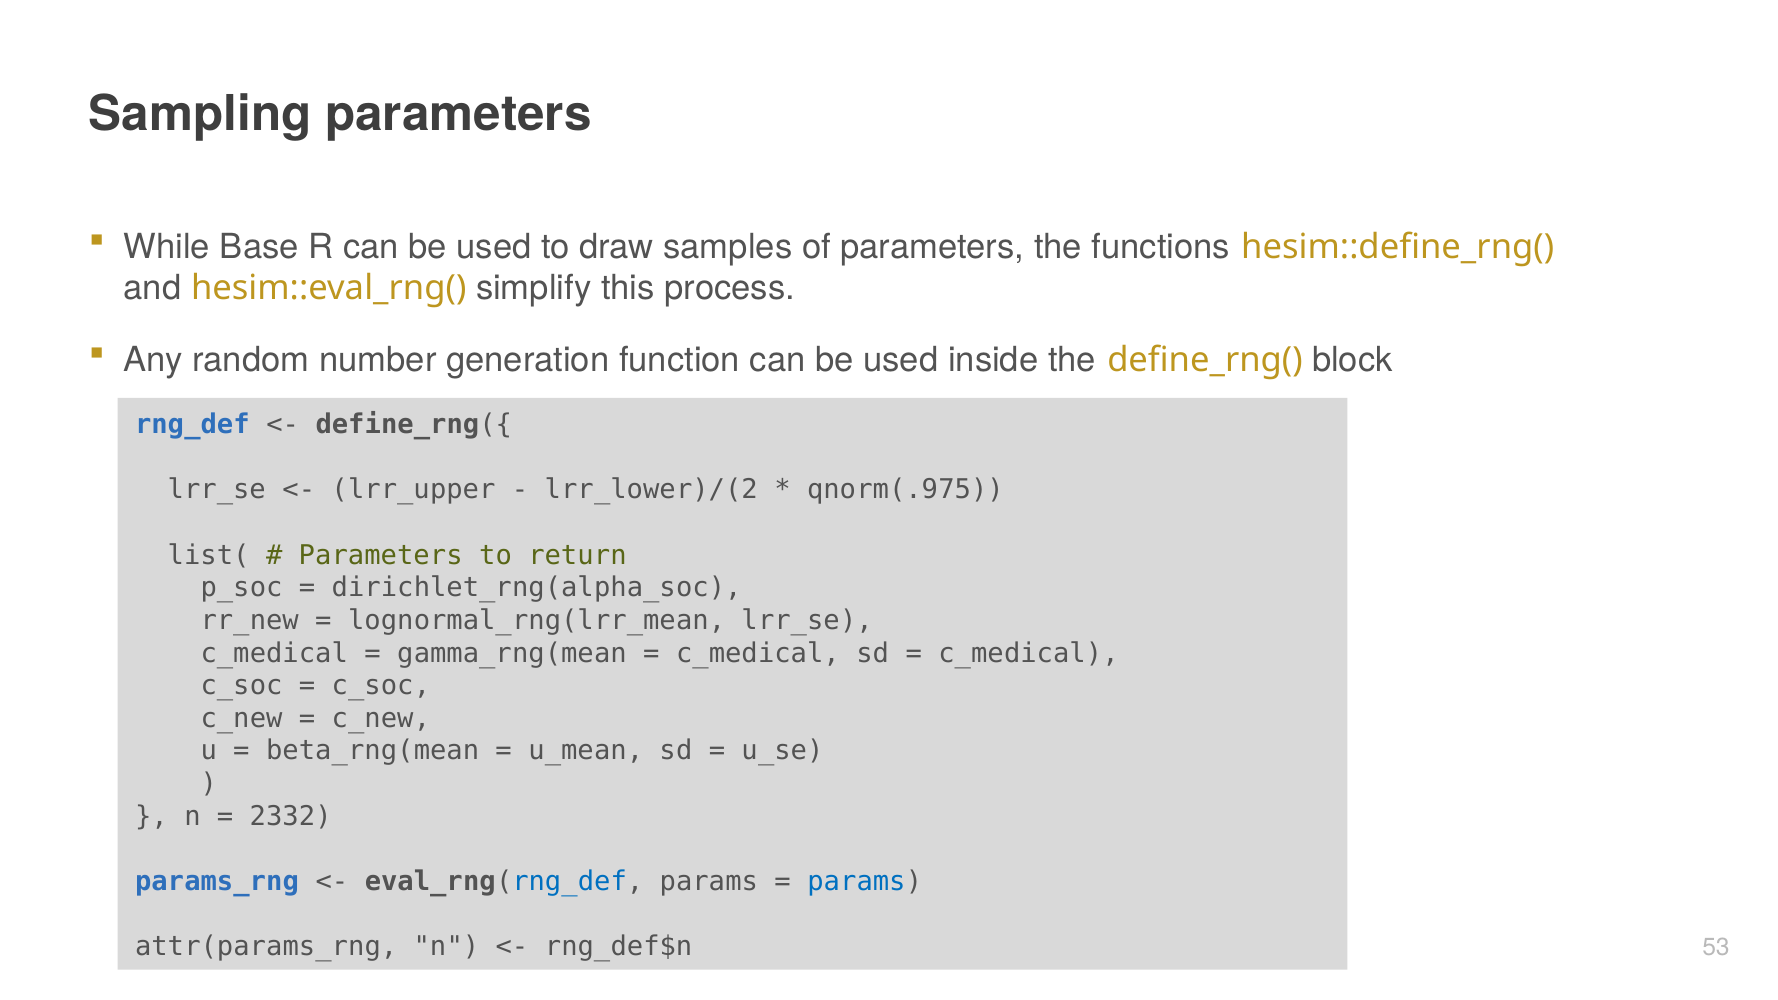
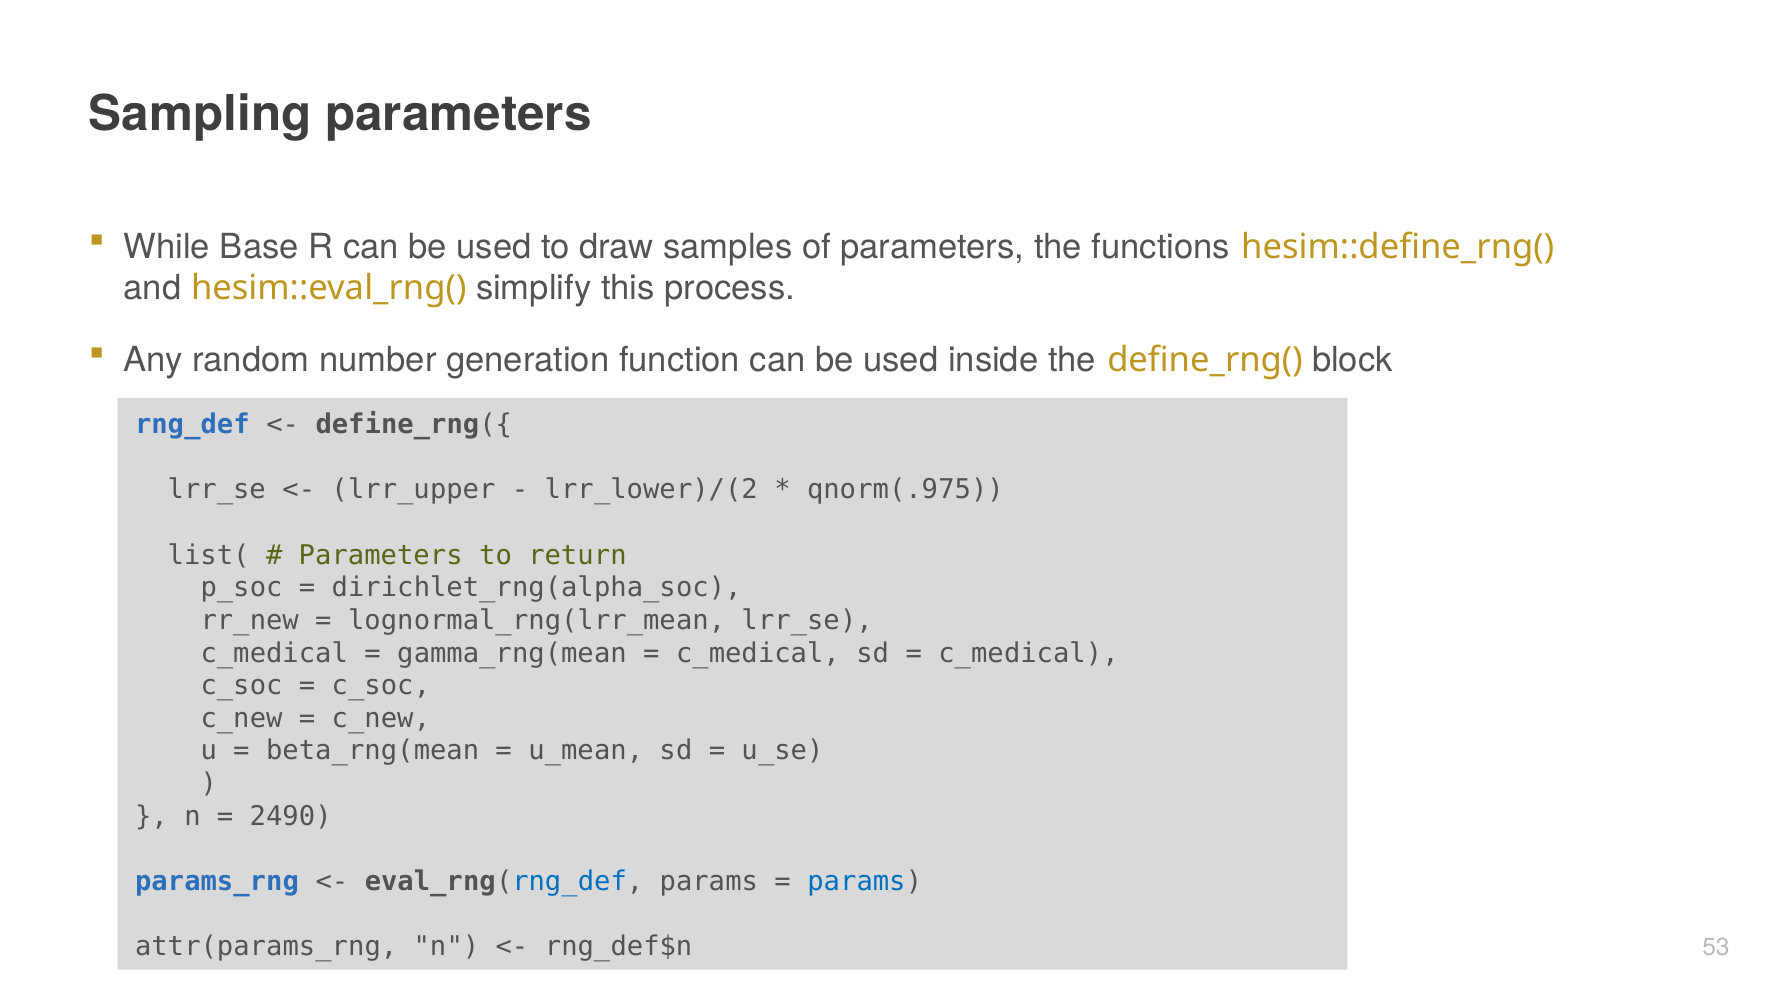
2332: 2332 -> 2490 (291, 816)
